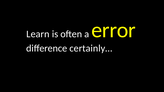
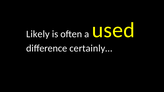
Learn: Learn -> Likely (38, 34)
error: error -> used (113, 30)
